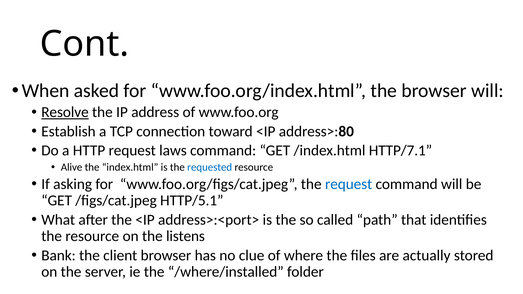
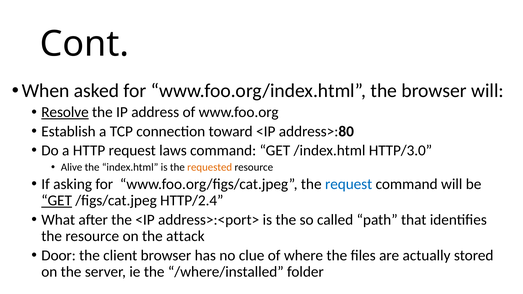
HTTP/7.1: HTTP/7.1 -> HTTP/3.0 (400, 151)
requested colour: blue -> orange (210, 168)
GET underline: none -> present (57, 201)
HTTP/5.1: HTTP/5.1 -> HTTP/2.4 (192, 201)
listens: listens -> attack (185, 236)
Bank: Bank -> Door (59, 256)
